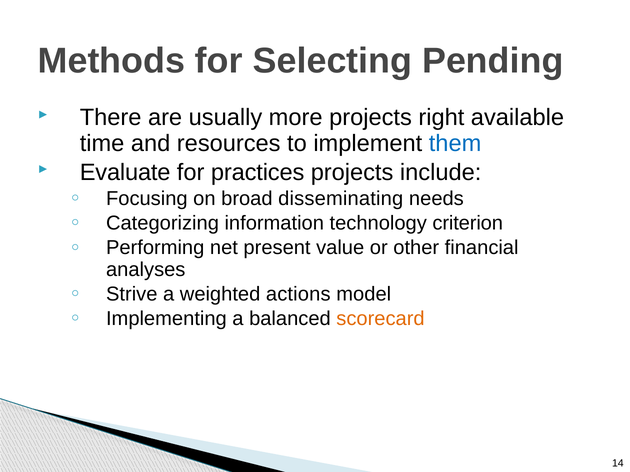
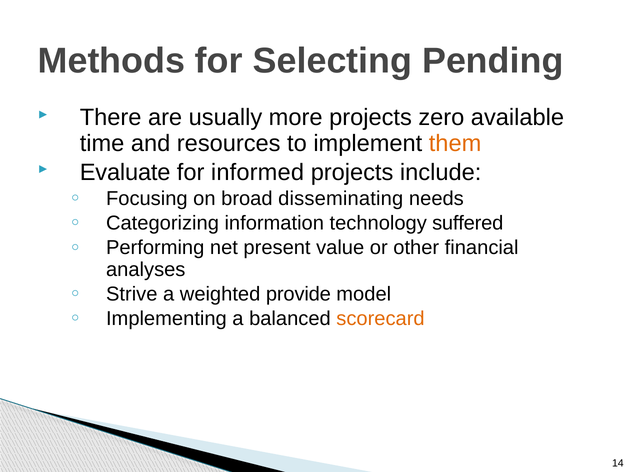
right: right -> zero (441, 118)
them colour: blue -> orange (455, 143)
practices: practices -> informed (257, 172)
criterion: criterion -> suffered (468, 224)
actions: actions -> provide (298, 294)
